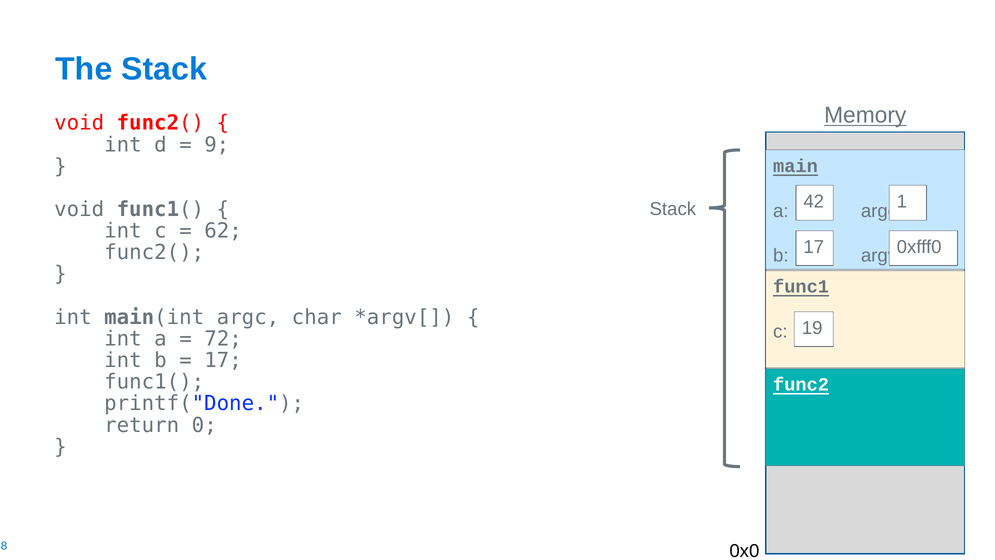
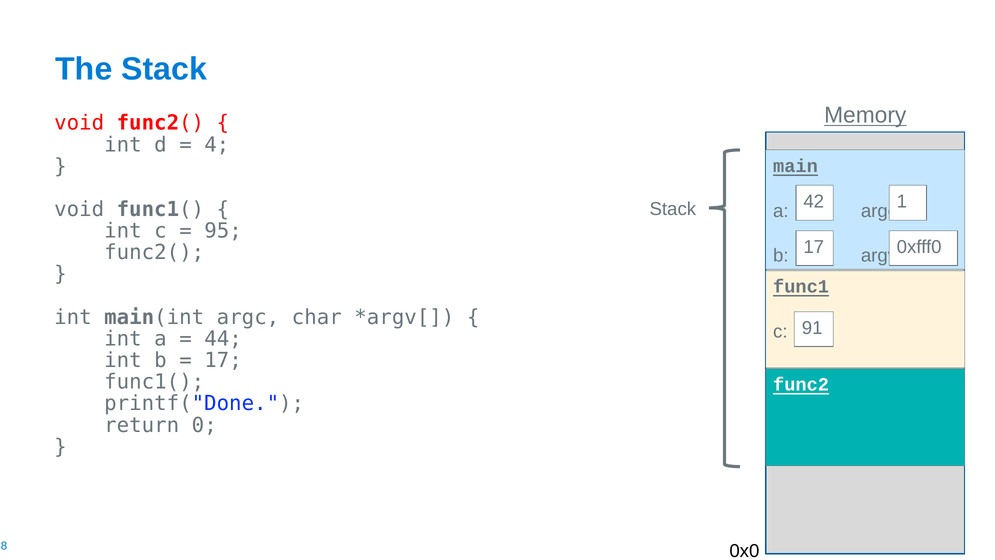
9: 9 -> 4 (217, 145)
62: 62 -> 95 (223, 231)
19: 19 -> 91 (812, 328)
72: 72 -> 44 (223, 339)
